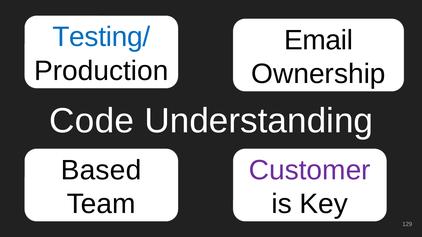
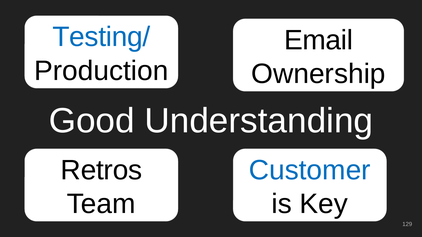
Code: Code -> Good (92, 121)
Based: Based -> Retros (101, 170)
Customer colour: purple -> blue (310, 170)
